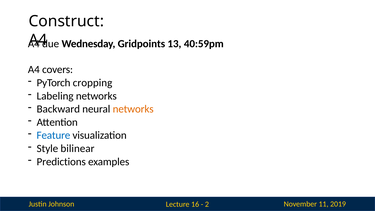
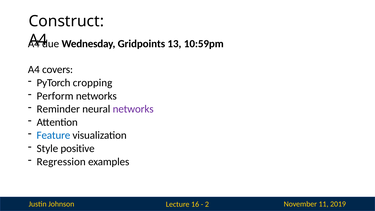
40:59pm: 40:59pm -> 10:59pm (204, 44)
Labeling: Labeling -> Perform (55, 96)
Backward: Backward -> Reminder (58, 109)
networks colour: orange -> purple (133, 109)
bilinear: bilinear -> positive (78, 148)
Predictions: Predictions -> Regression (61, 162)
